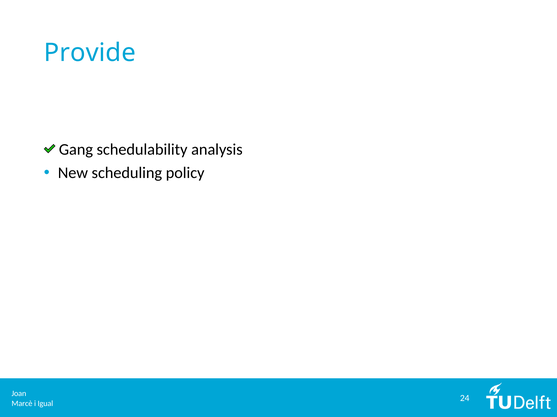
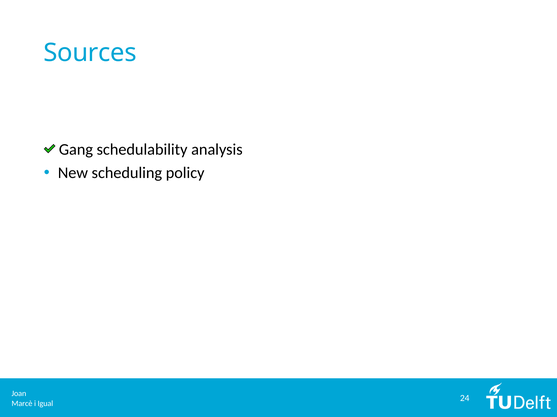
Provide: Provide -> Sources (90, 53)
